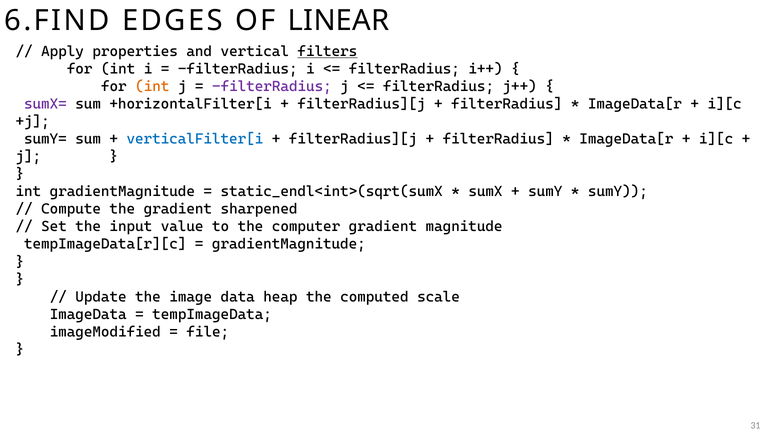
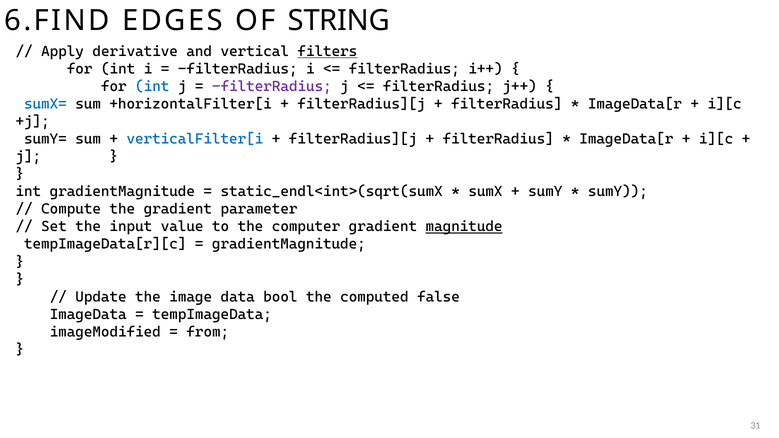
LINEAR: LINEAR -> STRING (339, 21)
properties: properties -> derivative (135, 51)
int colour: orange -> blue (152, 87)
sumX= colour: purple -> blue (45, 104)
sharpened: sharpened -> parameter (259, 209)
magnitude underline: none -> present (464, 227)
heap: heap -> bool (280, 297)
scale: scale -> false (438, 297)
file: file -> from (208, 332)
